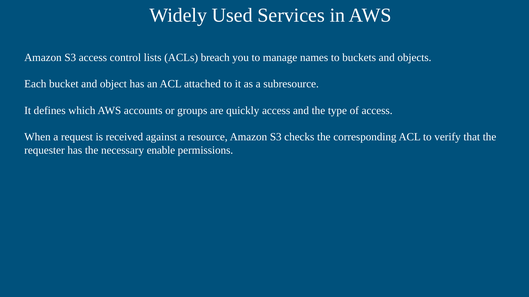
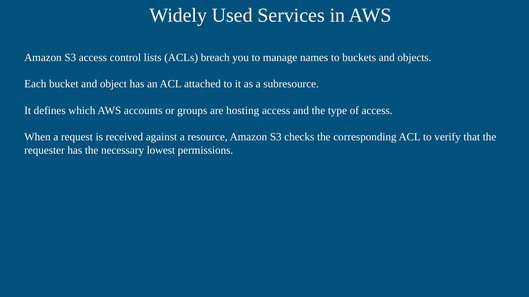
quickly: quickly -> hosting (243, 111)
enable: enable -> lowest (161, 150)
